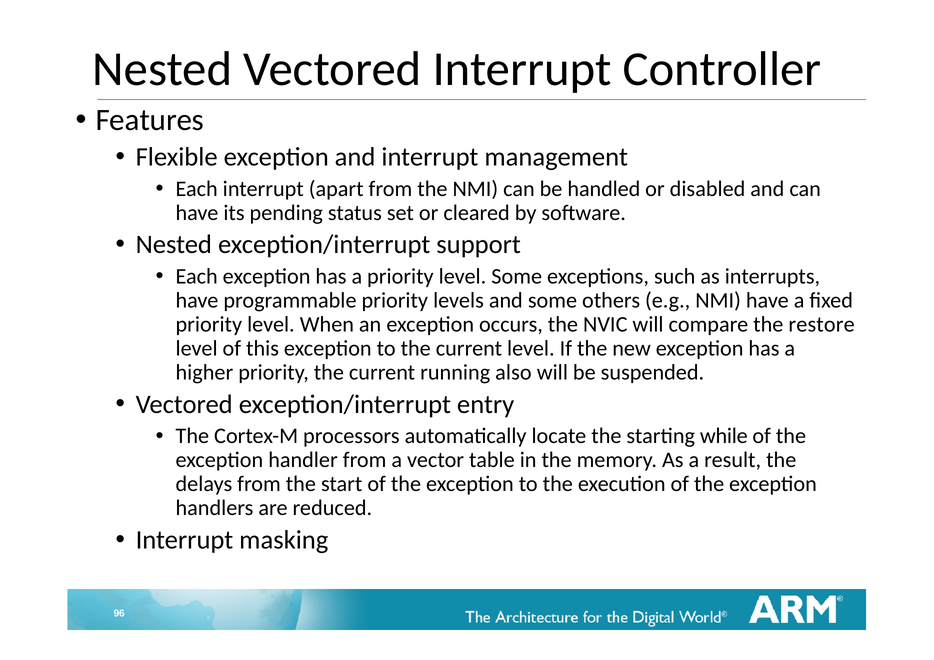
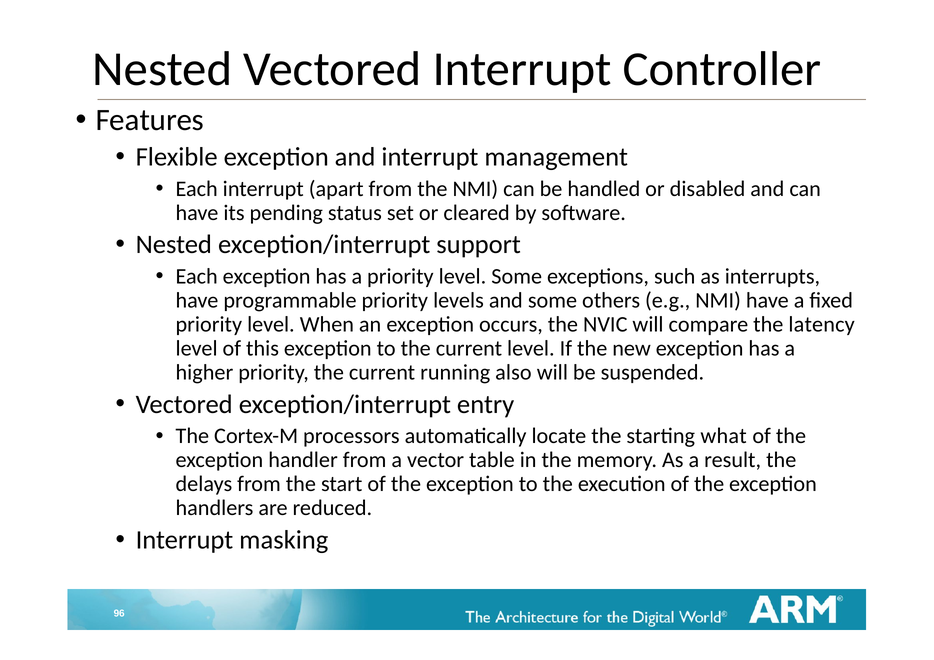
restore: restore -> latency (822, 324)
while: while -> what (724, 436)
